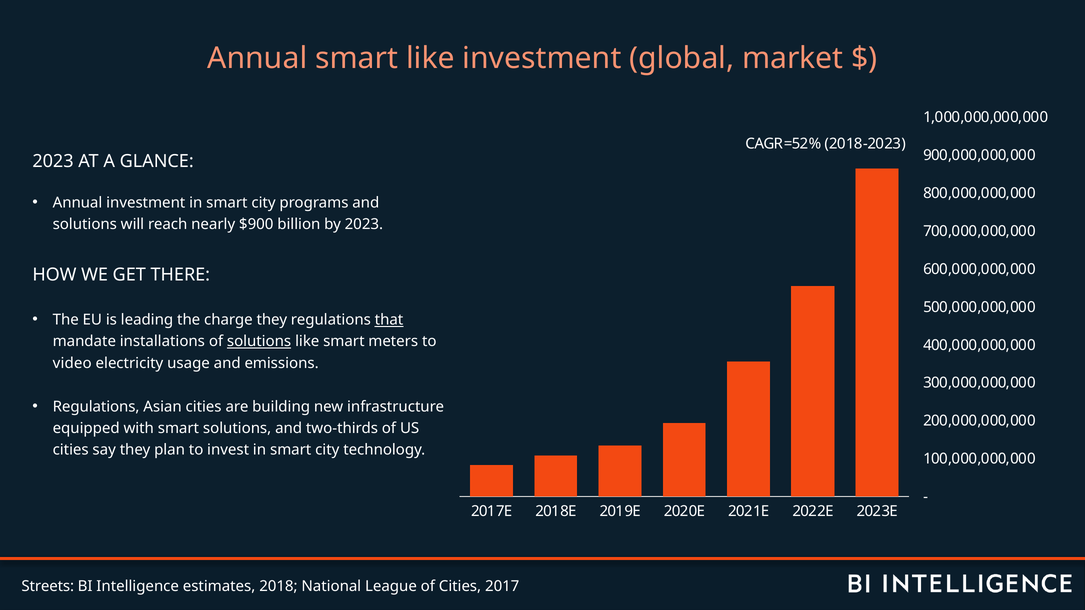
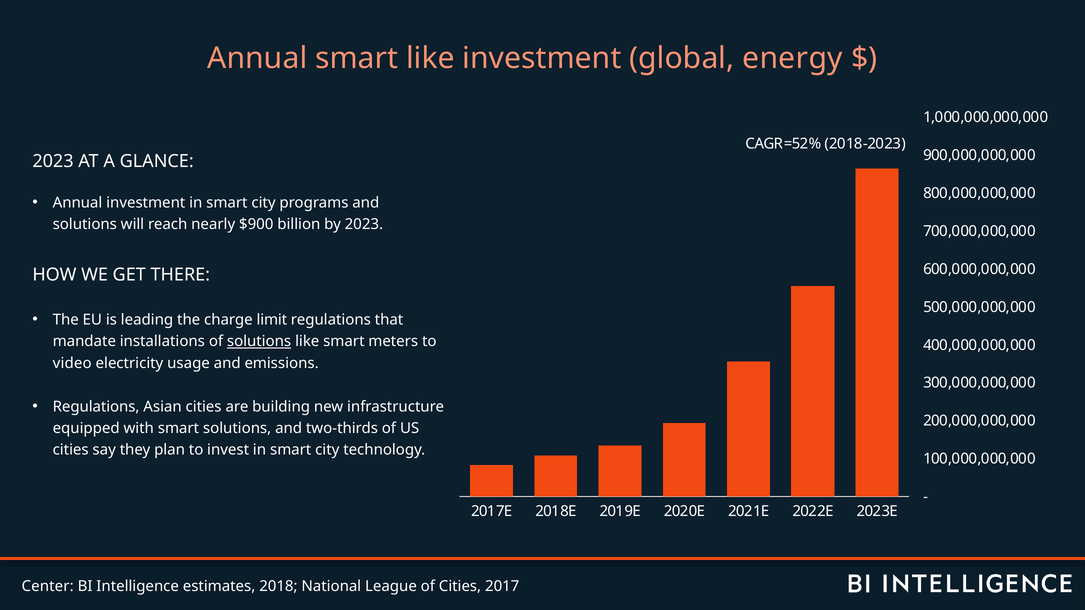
market: market -> energy (793, 58)
charge they: they -> limit (272, 320)
that underline: present -> none (389, 320)
Streets: Streets -> Center (48, 587)
